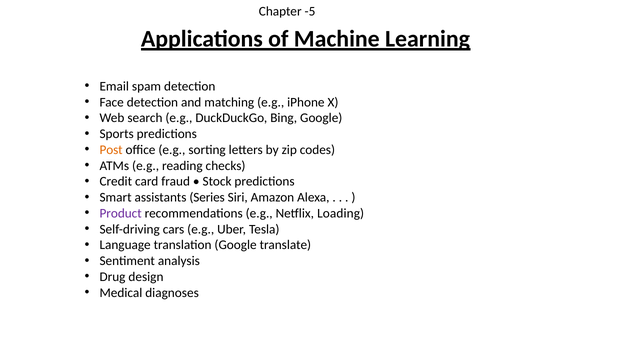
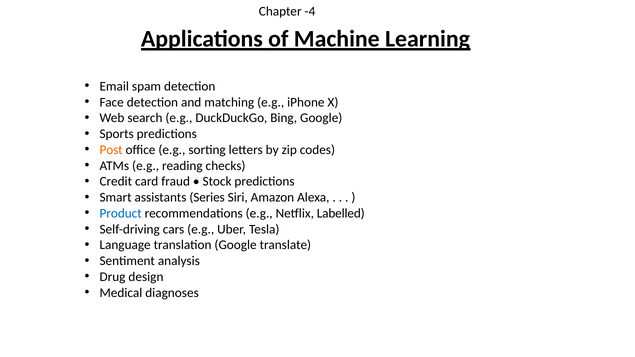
-5: -5 -> -4 (310, 11)
Product colour: purple -> blue (121, 213)
Loading: Loading -> Labelled (341, 213)
